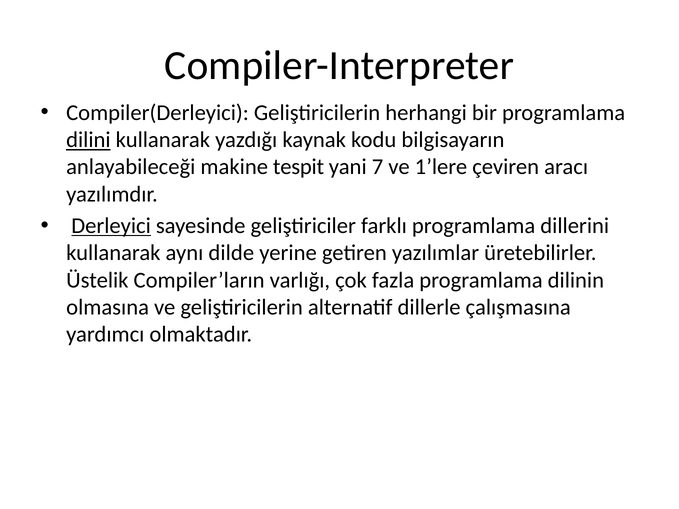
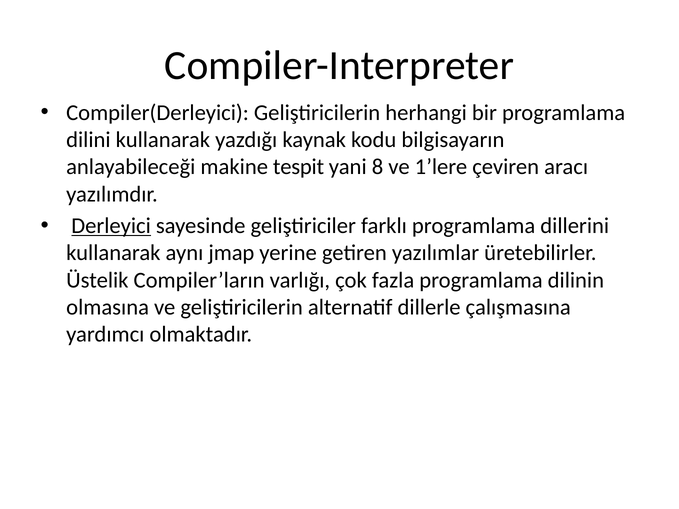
dilini underline: present -> none (88, 140)
7: 7 -> 8 (378, 167)
dilde: dilde -> jmap (231, 253)
